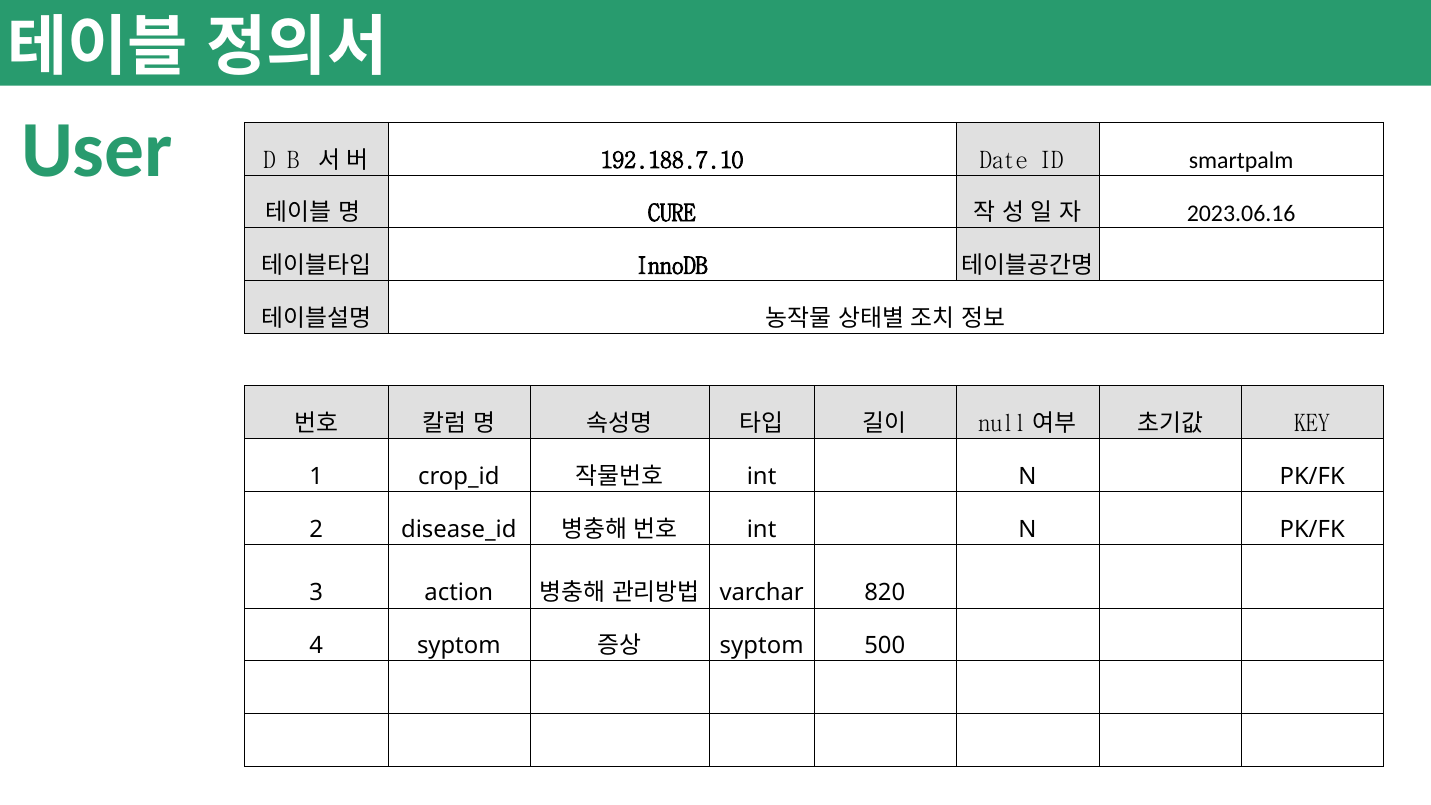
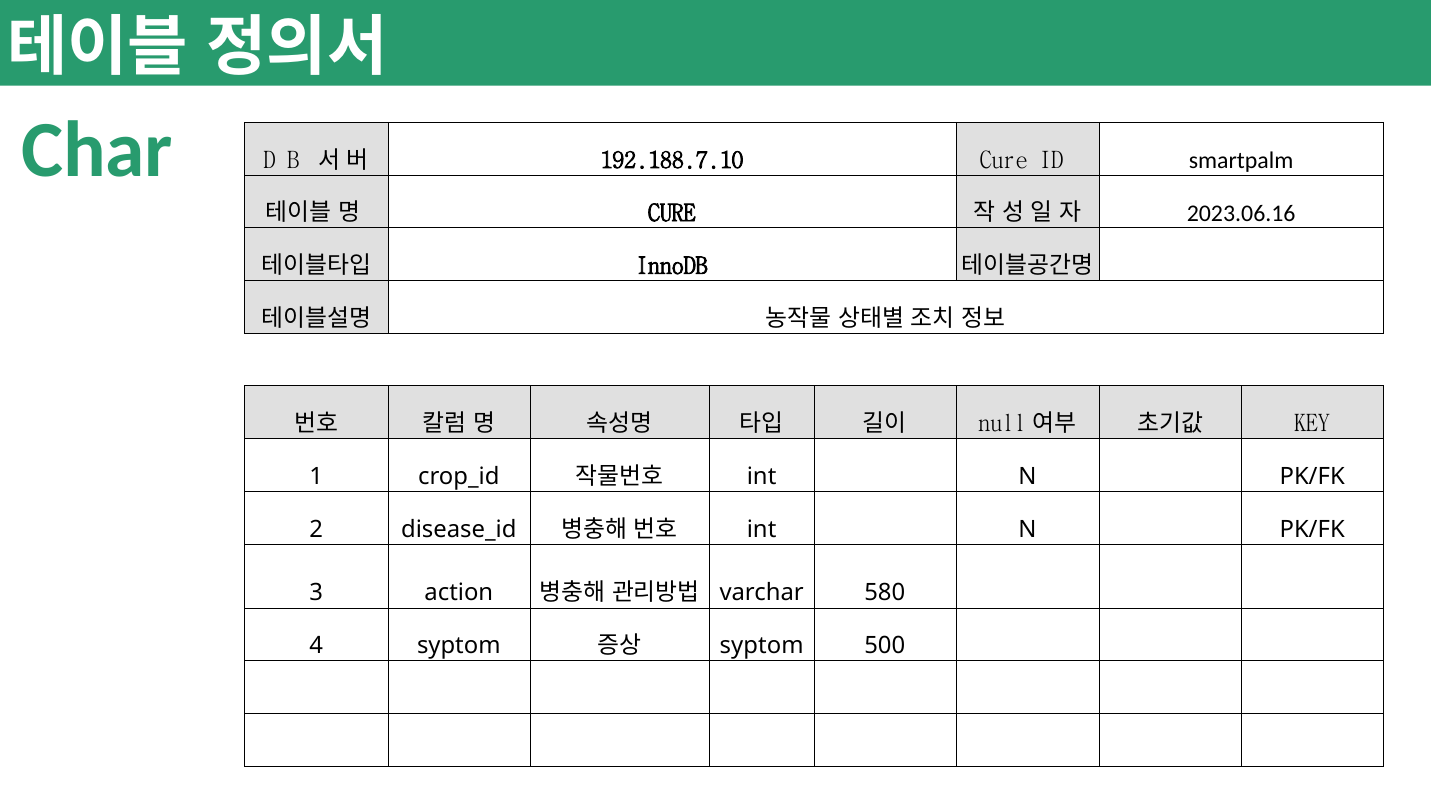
User: User -> Char (97, 150)
192.188.7.10 Date: Date -> Cure (1004, 160)
820: 820 -> 580 (885, 593)
